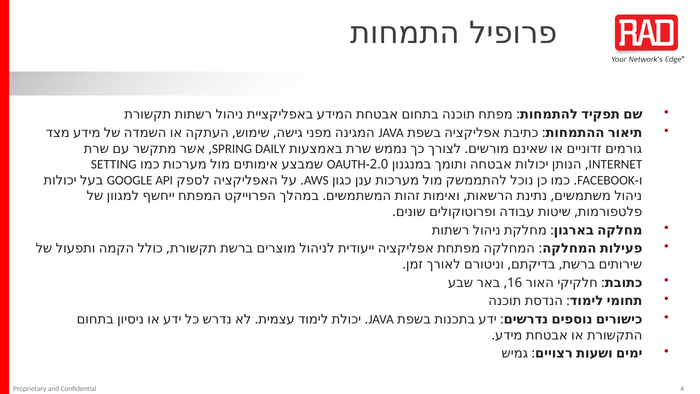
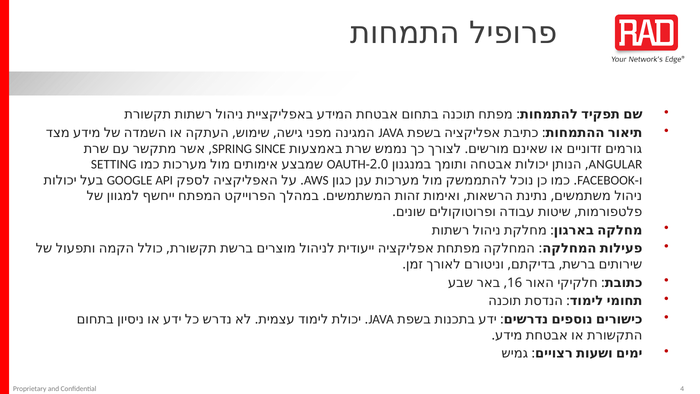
DAILY: DAILY -> SINCE (270, 149)
INTERNET: INTERNET -> ANGULAR (615, 164)
